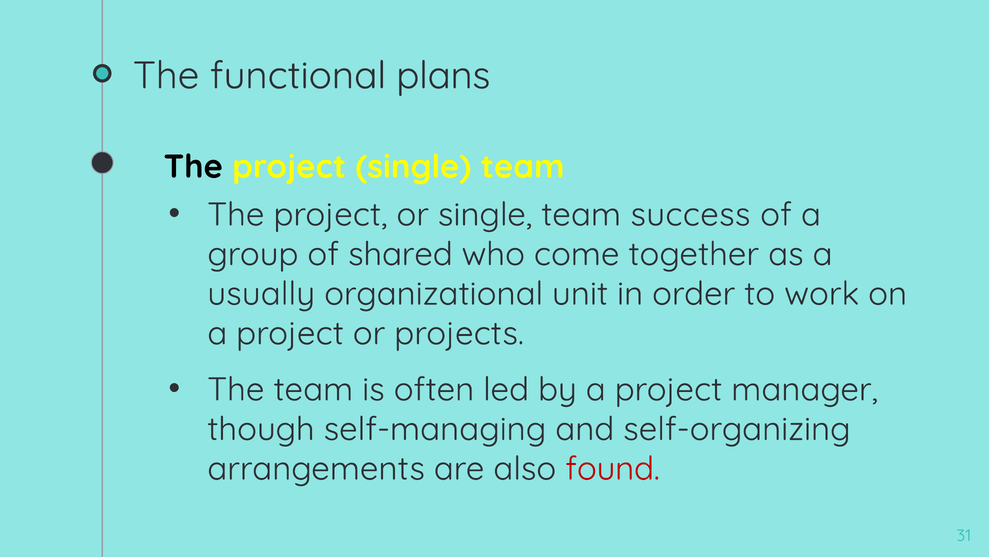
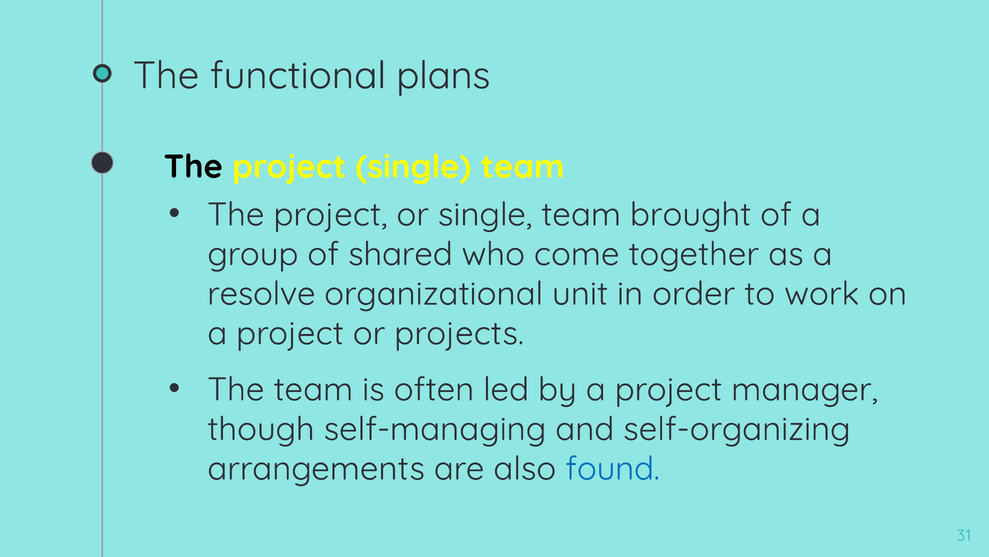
success: success -> brought (691, 214)
usually: usually -> resolve (261, 293)
found colour: red -> blue (612, 468)
